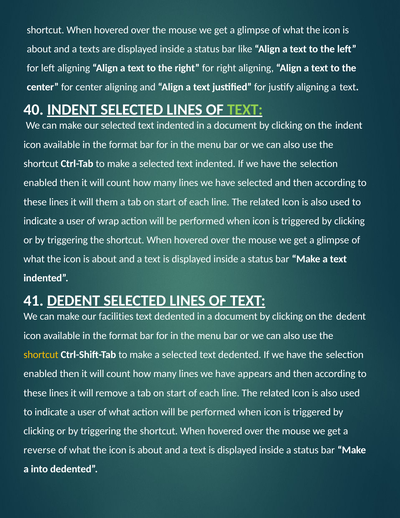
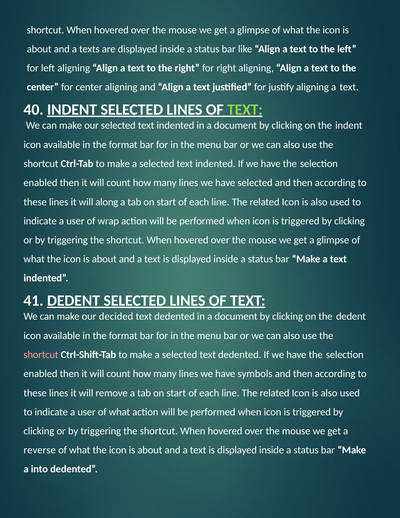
them: them -> along (107, 202)
facilities: facilities -> decided (116, 316)
shortcut colour: yellow -> pink (41, 354)
appears: appears -> symbols (255, 374)
